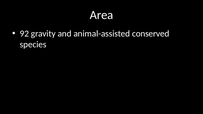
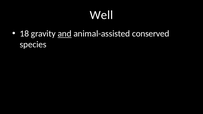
Area: Area -> Well (101, 15)
92: 92 -> 18 (24, 34)
and underline: none -> present (65, 34)
